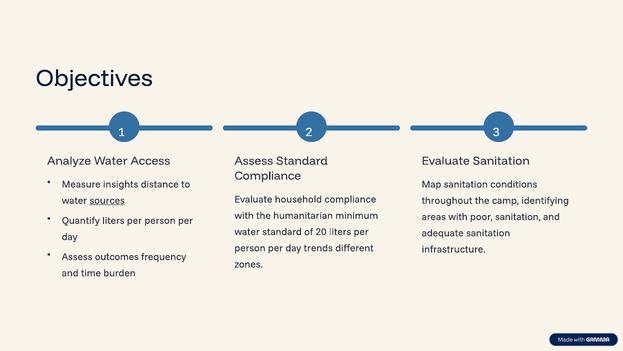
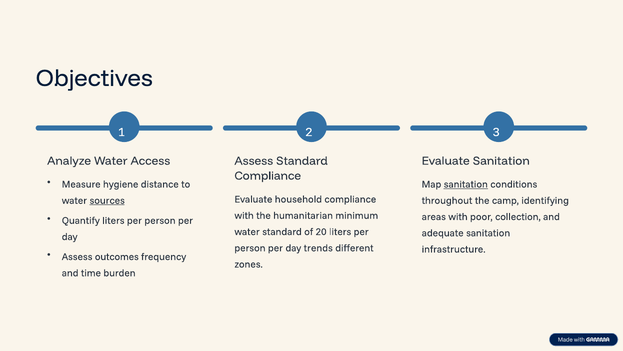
insights: insights -> hygiene (121, 184)
sanitation underline: none -> present (466, 184)
poor sanitation: sanitation -> collection (518, 216)
